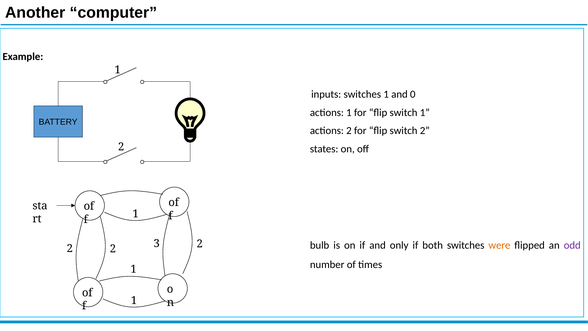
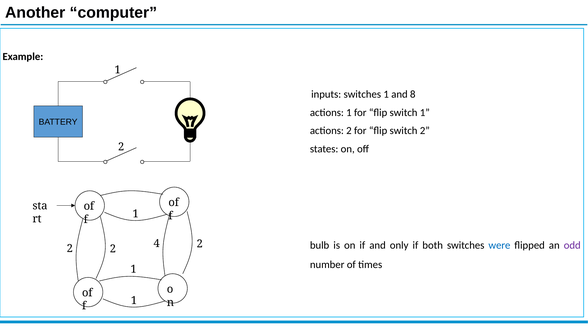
0: 0 -> 8 (413, 94)
were colour: orange -> blue (499, 245)
3: 3 -> 4 (157, 243)
